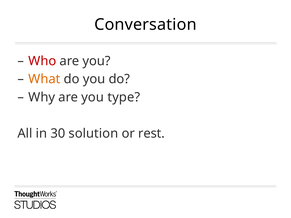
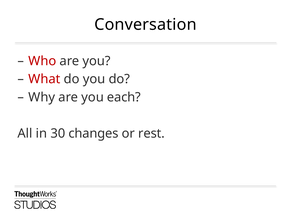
What colour: orange -> red (44, 79)
type: type -> each (124, 97)
solution: solution -> changes (93, 133)
